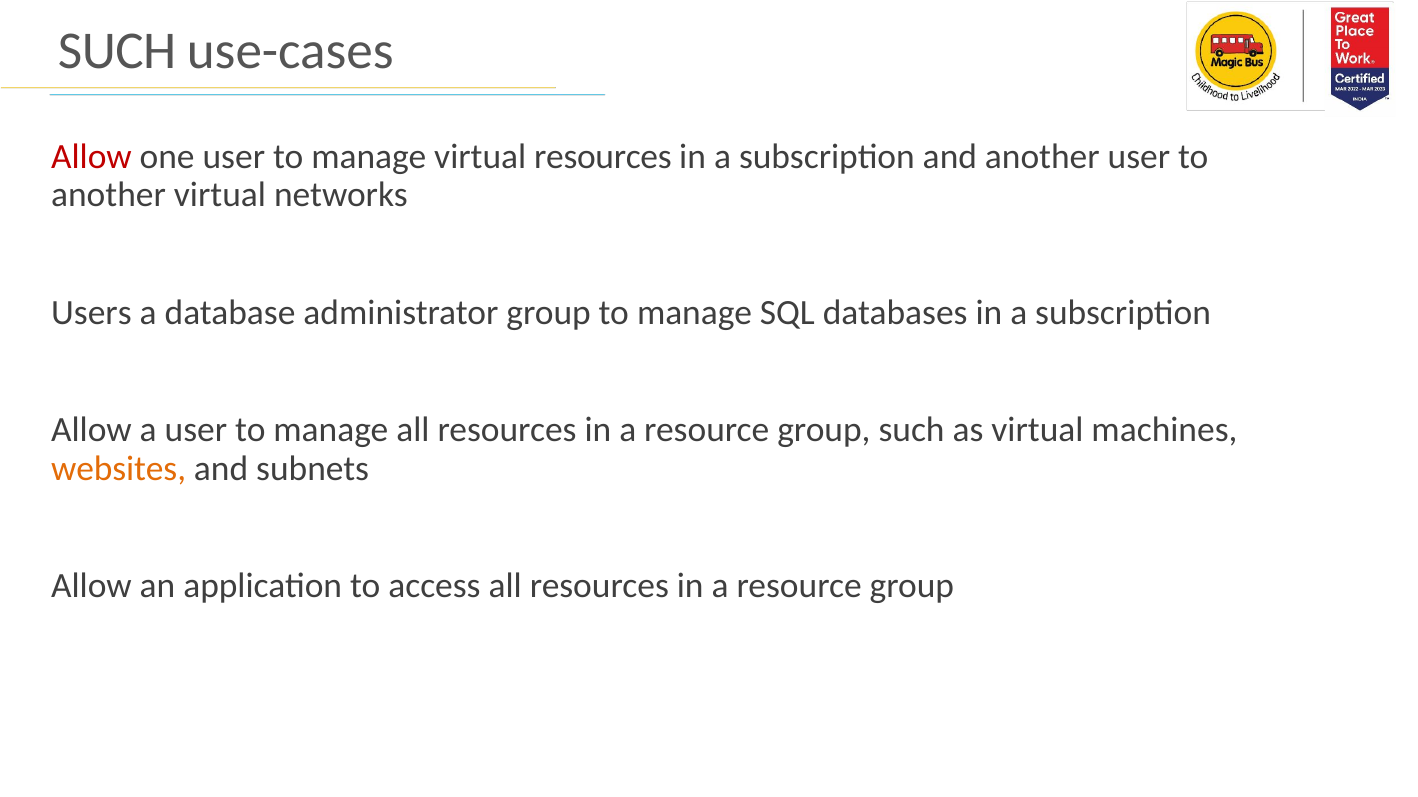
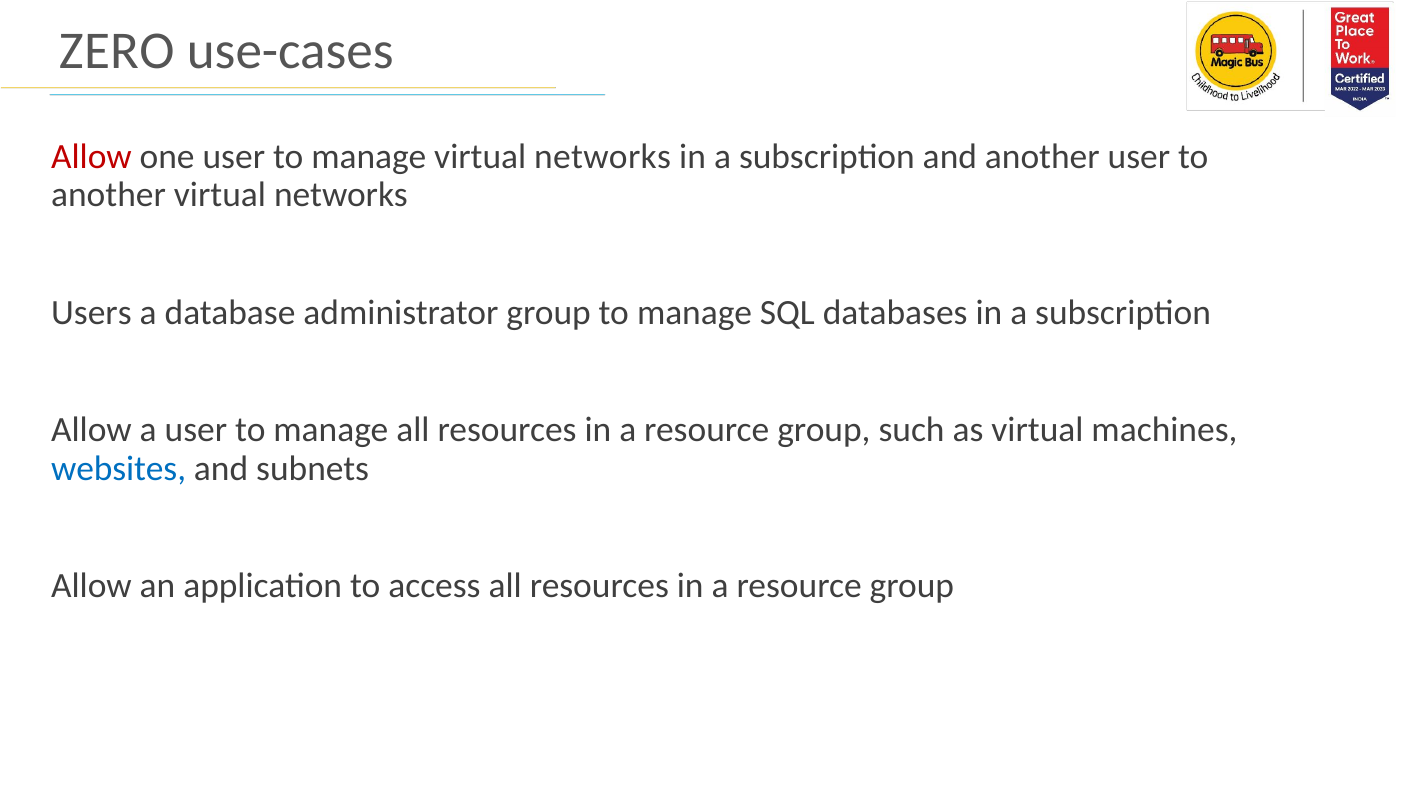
SUCH: SUCH -> ZERO (117, 51)
manage virtual resources: resources -> networks (603, 156)
websites colour: orange -> blue (119, 469)
